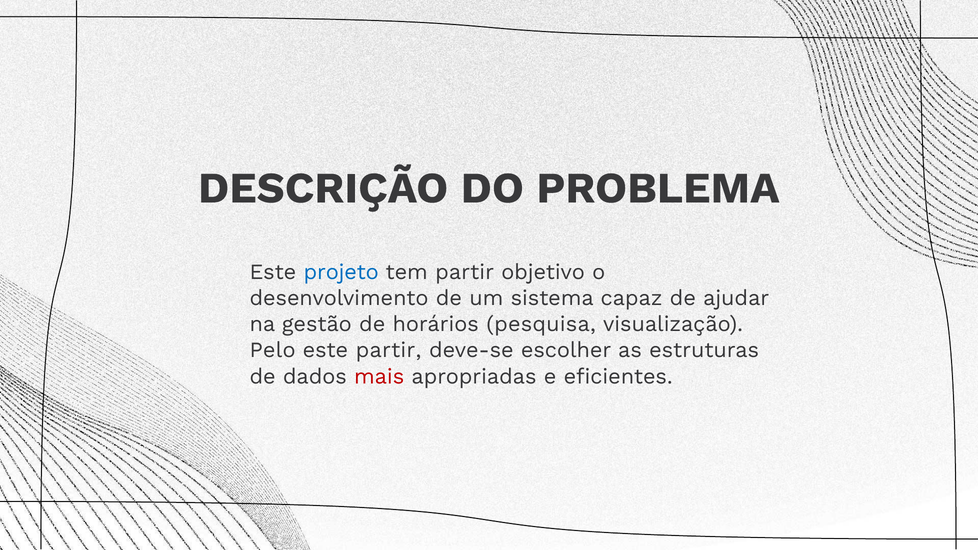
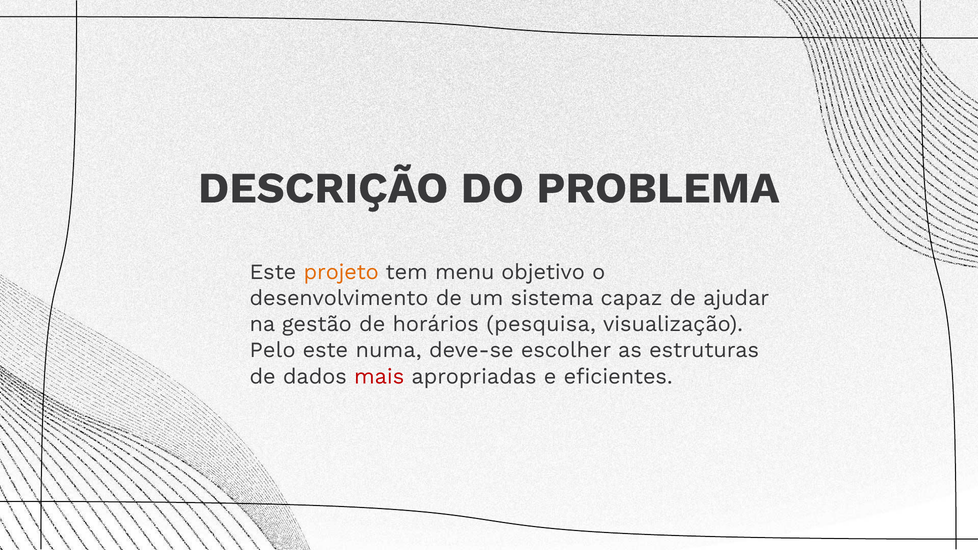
projeto colour: blue -> orange (341, 272)
tem partir: partir -> menu (465, 272)
este partir: partir -> numa (389, 350)
